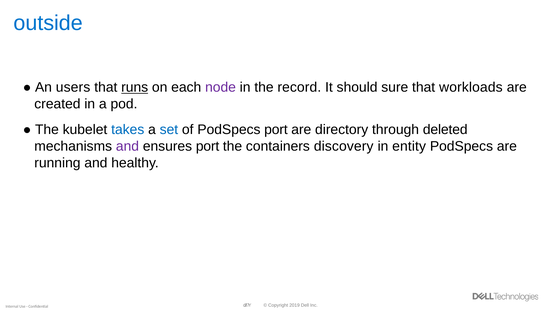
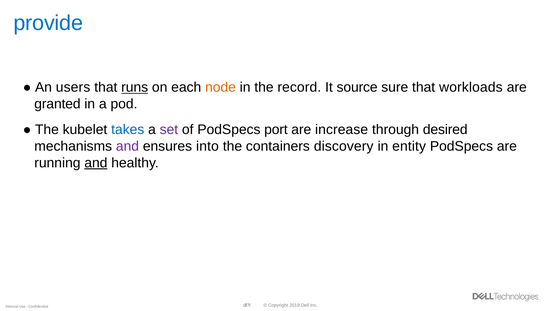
outside: outside -> provide (48, 23)
node colour: purple -> orange (221, 88)
should: should -> source (357, 88)
created: created -> granted (57, 104)
set colour: blue -> purple (169, 130)
directory: directory -> increase (342, 130)
deleted: deleted -> desired (445, 130)
ensures port: port -> into (207, 147)
and underline: none -> present (96, 163)
